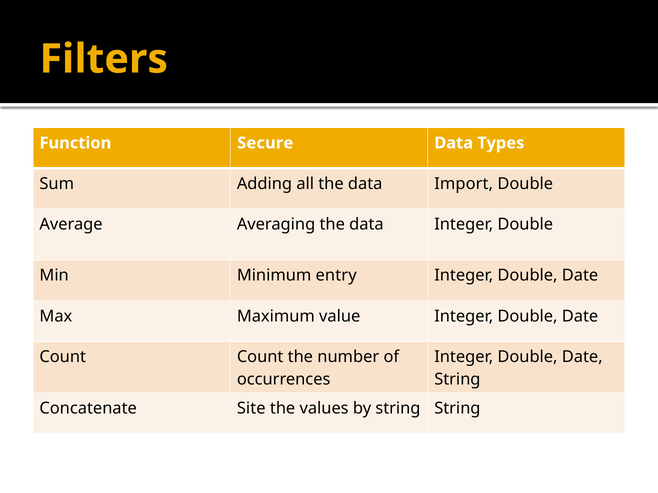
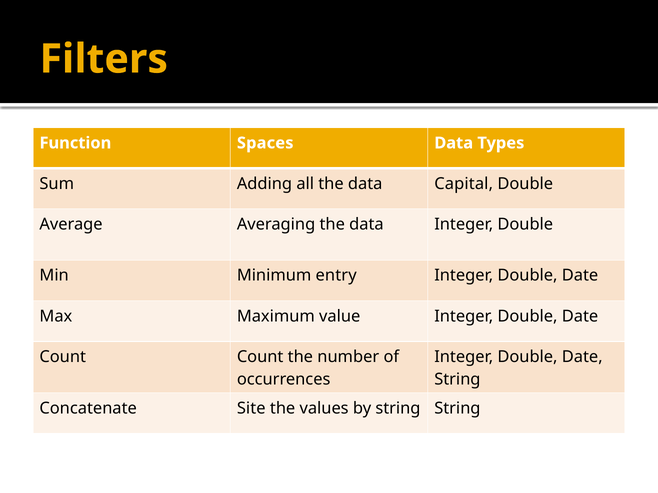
Secure: Secure -> Spaces (265, 143)
Import: Import -> Capital (464, 184)
